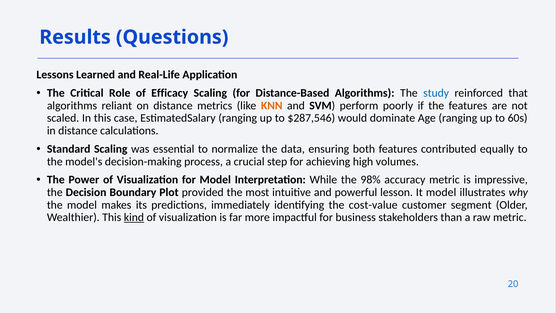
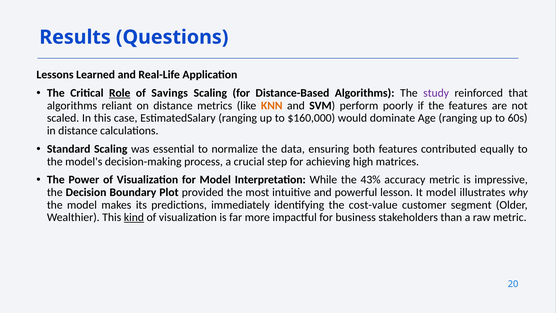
Role underline: none -> present (120, 93)
Efficacy: Efficacy -> Savings (170, 93)
study colour: blue -> purple (436, 93)
$287,546: $287,546 -> $160,000 (311, 118)
volumes: volumes -> matrices (397, 161)
98%: 98% -> 43% (371, 180)
